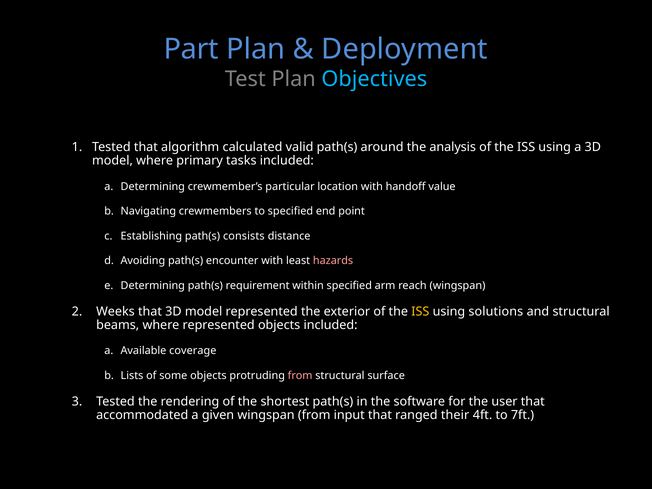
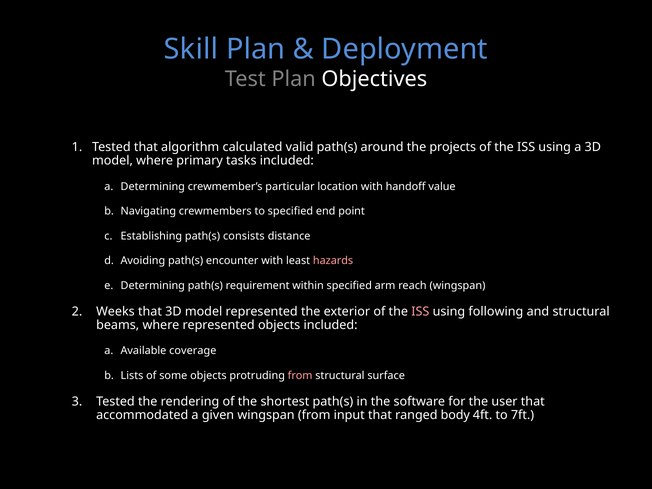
Part: Part -> Skill (191, 49)
Objectives colour: light blue -> white (374, 79)
analysis: analysis -> projects (453, 147)
ISS colour: yellow -> pink (420, 312)
solutions: solutions -> following (496, 312)
their: their -> body (455, 415)
